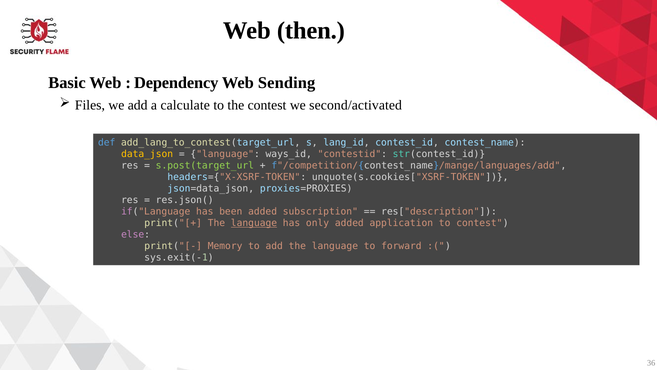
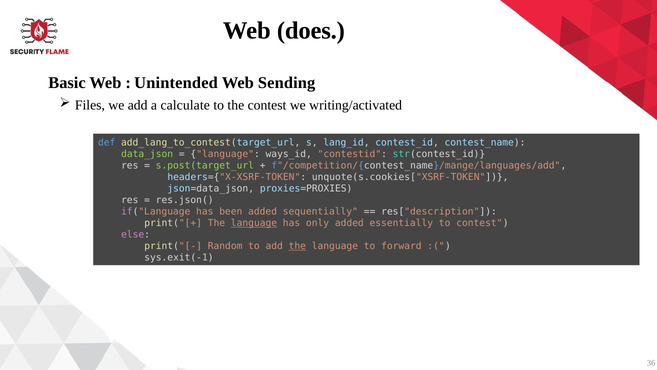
then: then -> does (311, 31)
Dependency: Dependency -> Unintended (176, 83)
second/activated: second/activated -> writing/activated (356, 105)
data_json colour: yellow -> light green (147, 154)
subscription: subscription -> sequentially (320, 211)
application: application -> essentially (401, 223)
Memory: Memory -> Random (225, 246)
the underline: none -> present (297, 246)
